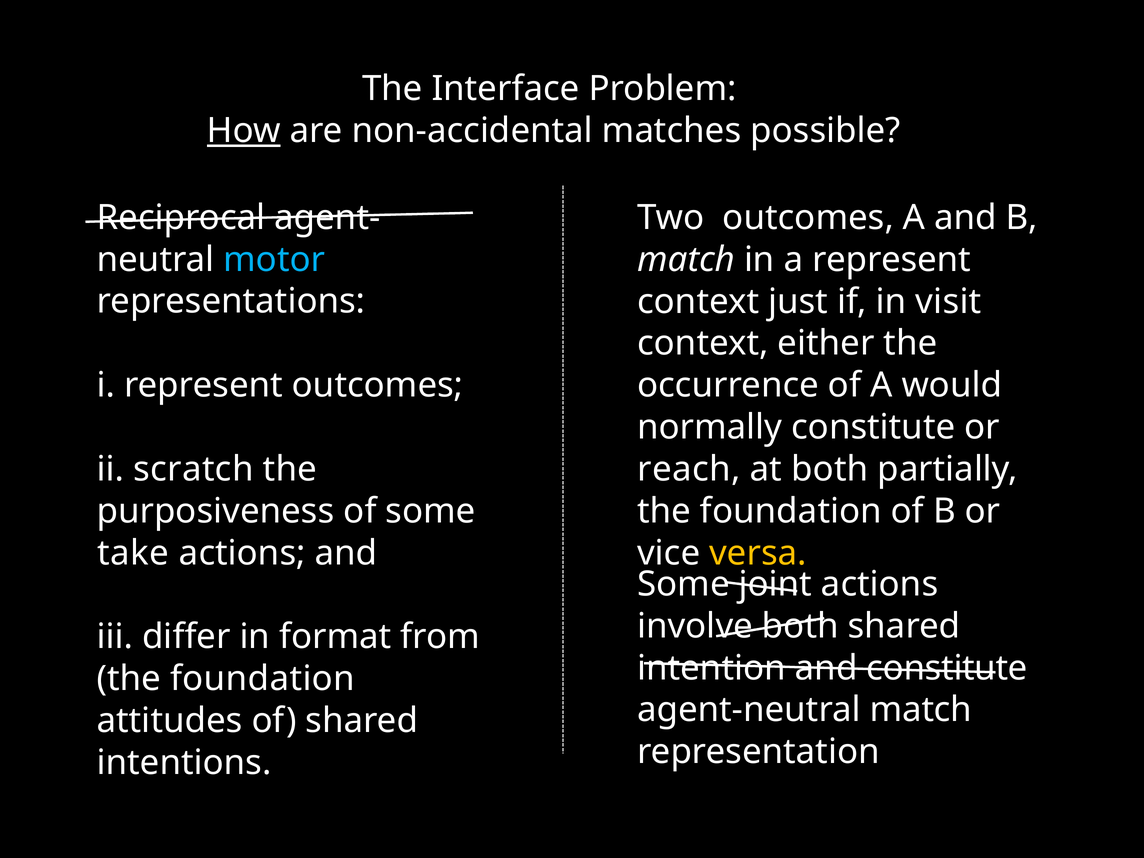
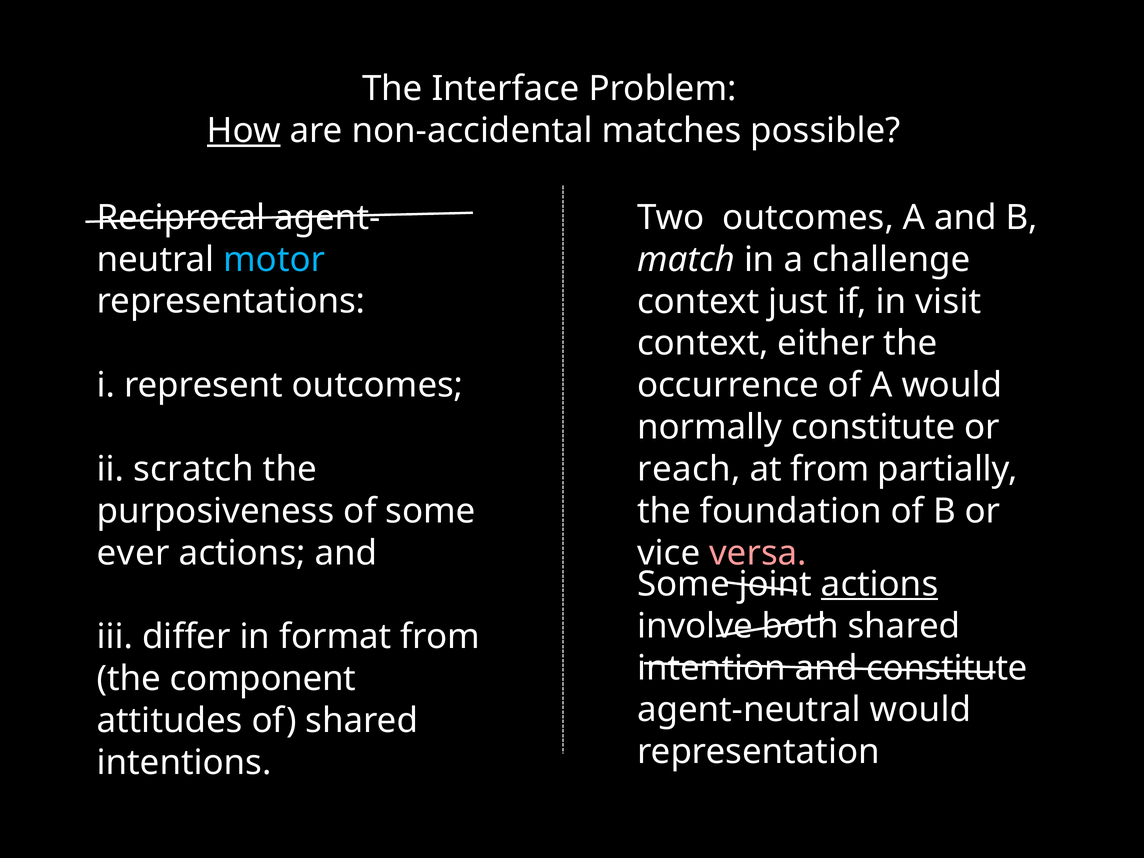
a represent: represent -> challenge (891, 260)
at both: both -> from (830, 469)
take: take -> ever (133, 553)
versa colour: yellow -> pink (758, 553)
actions underline: none -> present (880, 584)
foundation: foundation -> component (263, 679)
agent-neutral match: match -> would (921, 710)
